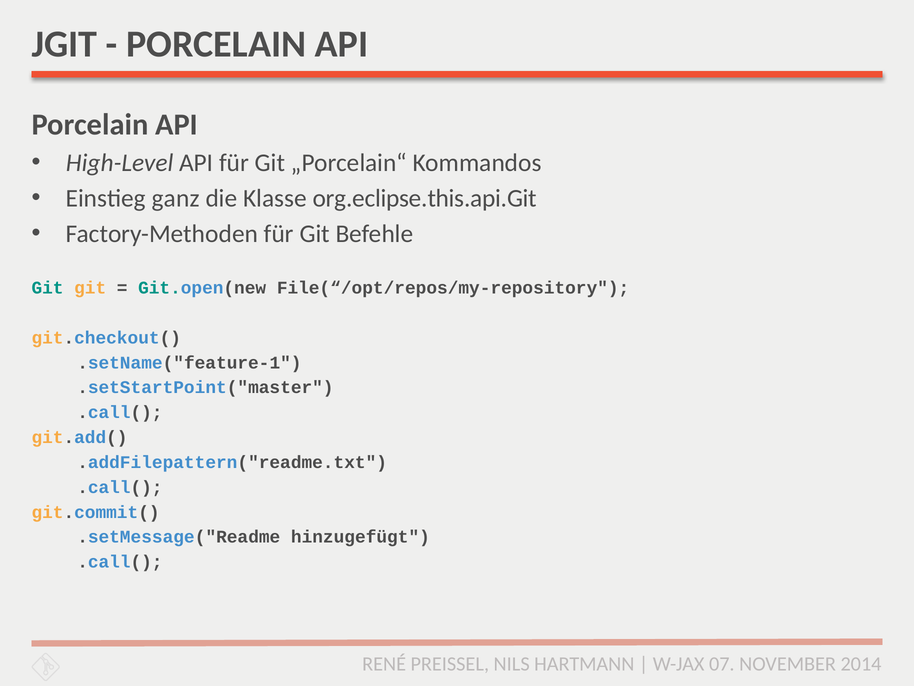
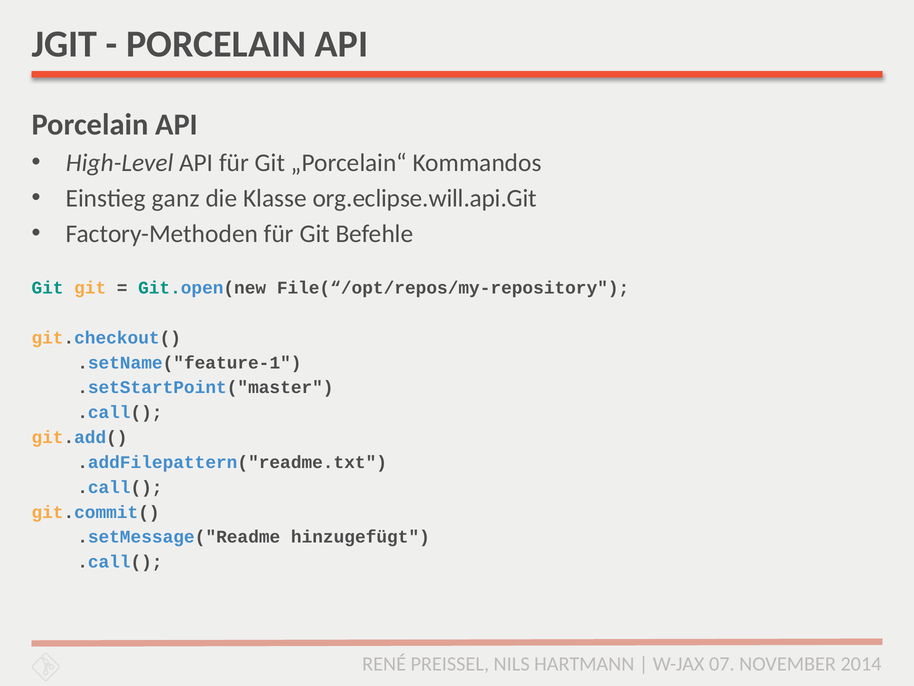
org.eclipse.this.api.Git: org.eclipse.this.api.Git -> org.eclipse.will.api.Git (425, 198)
